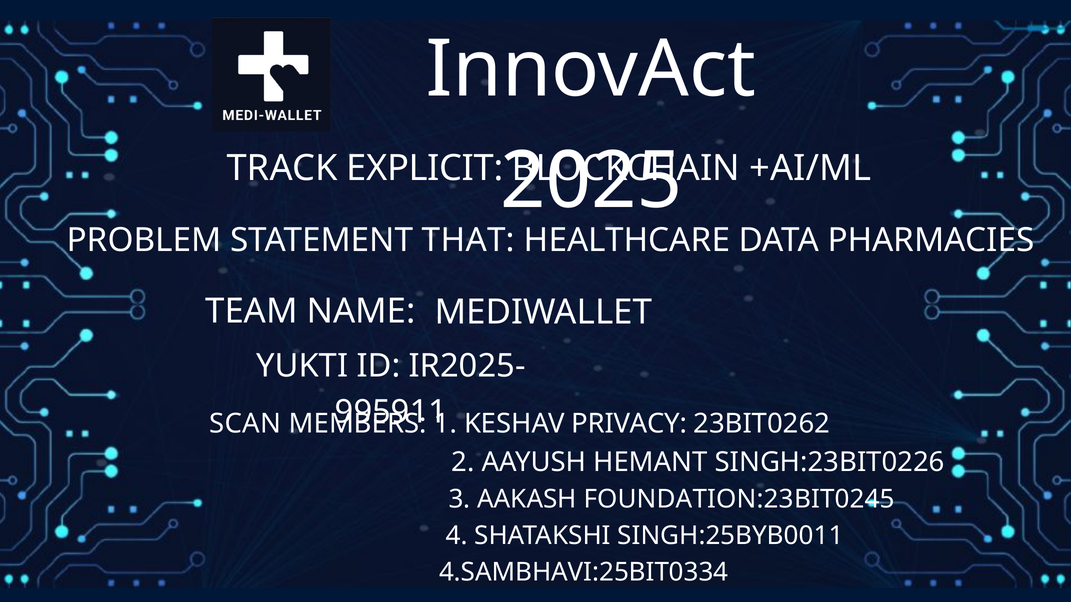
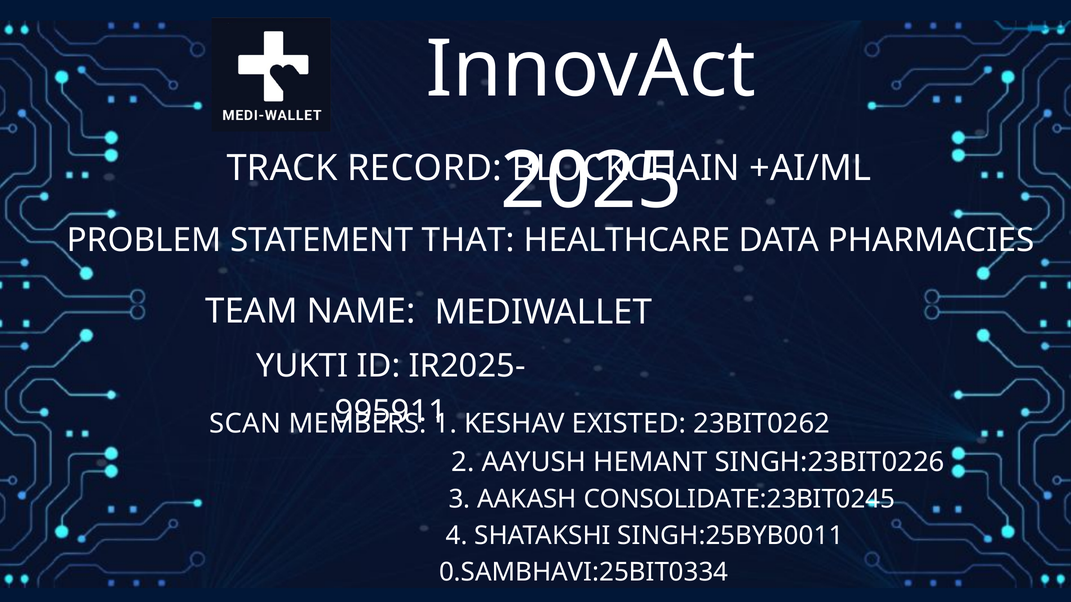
EXPLICIT: EXPLICIT -> RECORD (425, 168)
PRIVACY: PRIVACY -> EXISTED (629, 424)
FOUNDATION:23BIT0245: FOUNDATION:23BIT0245 -> CONSOLIDATE:23BIT0245 (739, 500)
4.SAMBHAVI:25BIT0334: 4.SAMBHAVI:25BIT0334 -> 0.SAMBHAVI:25BIT0334 (584, 572)
